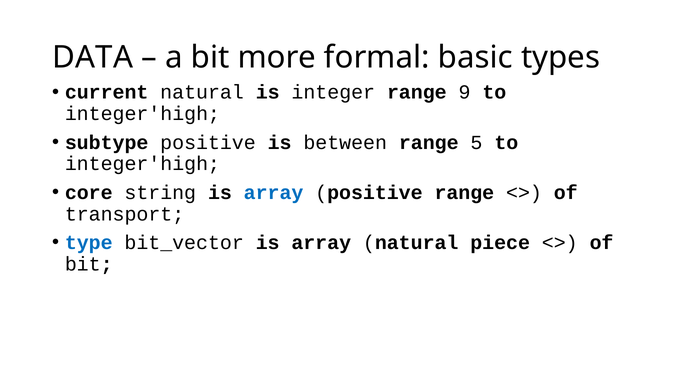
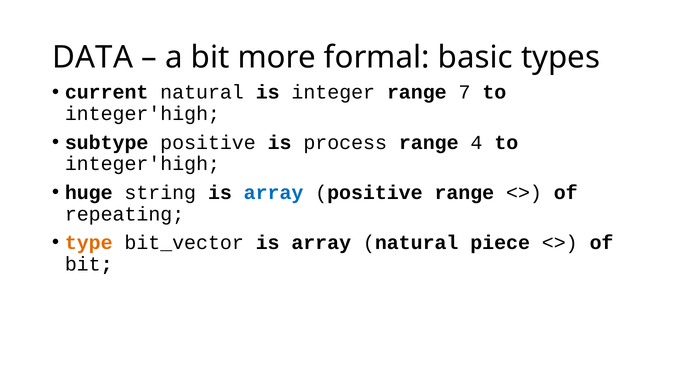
9: 9 -> 7 (465, 92)
between: between -> process (345, 143)
5: 5 -> 4 (476, 143)
core: core -> huge (89, 193)
transport: transport -> repeating (125, 214)
type colour: blue -> orange (89, 243)
